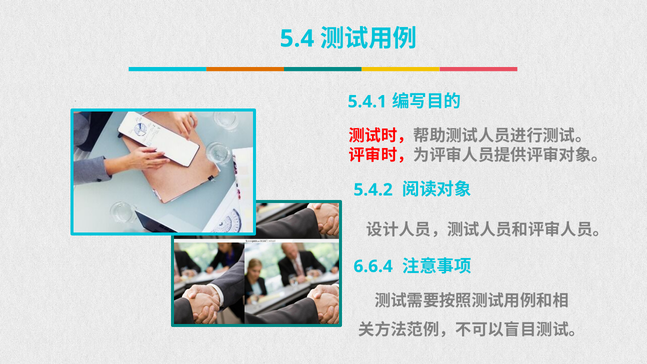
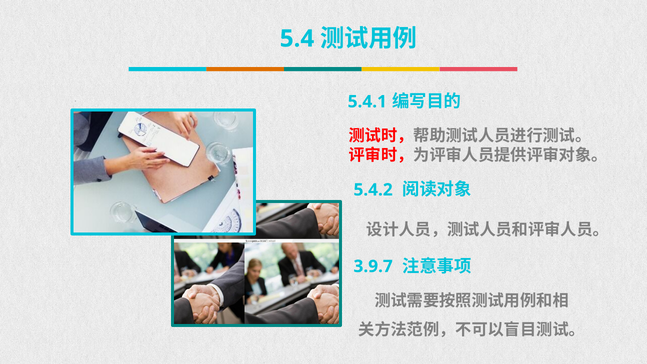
6.6.4: 6.6.4 -> 3.9.7 (373, 266)
